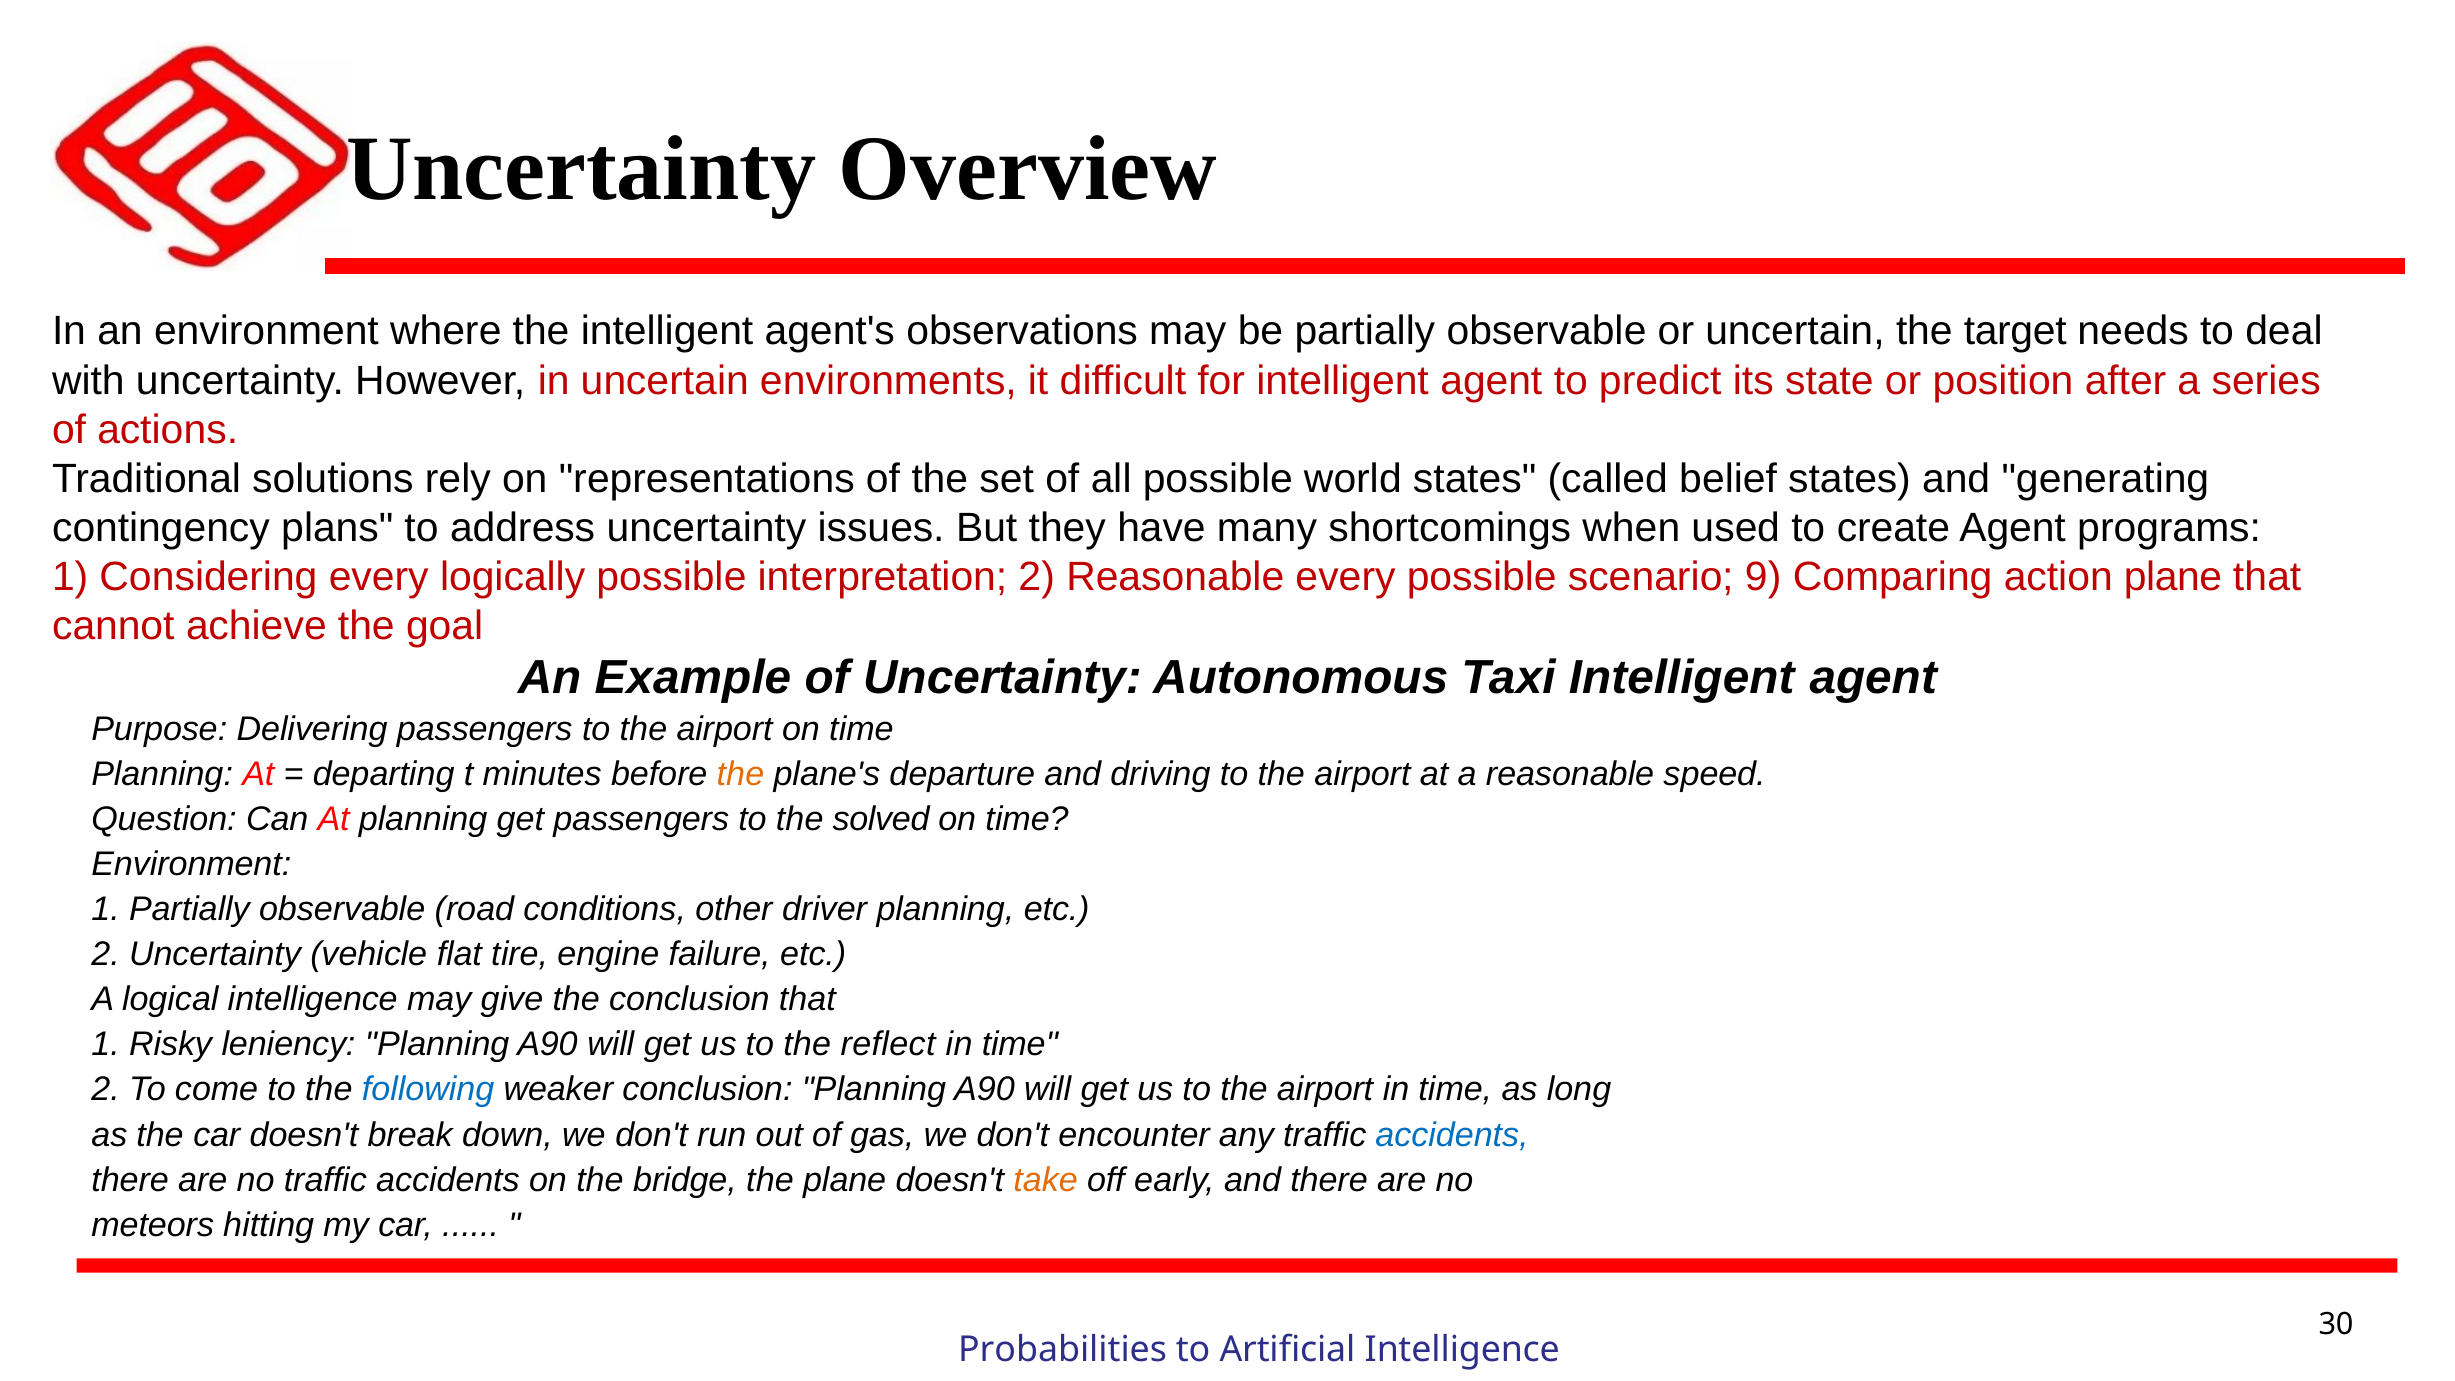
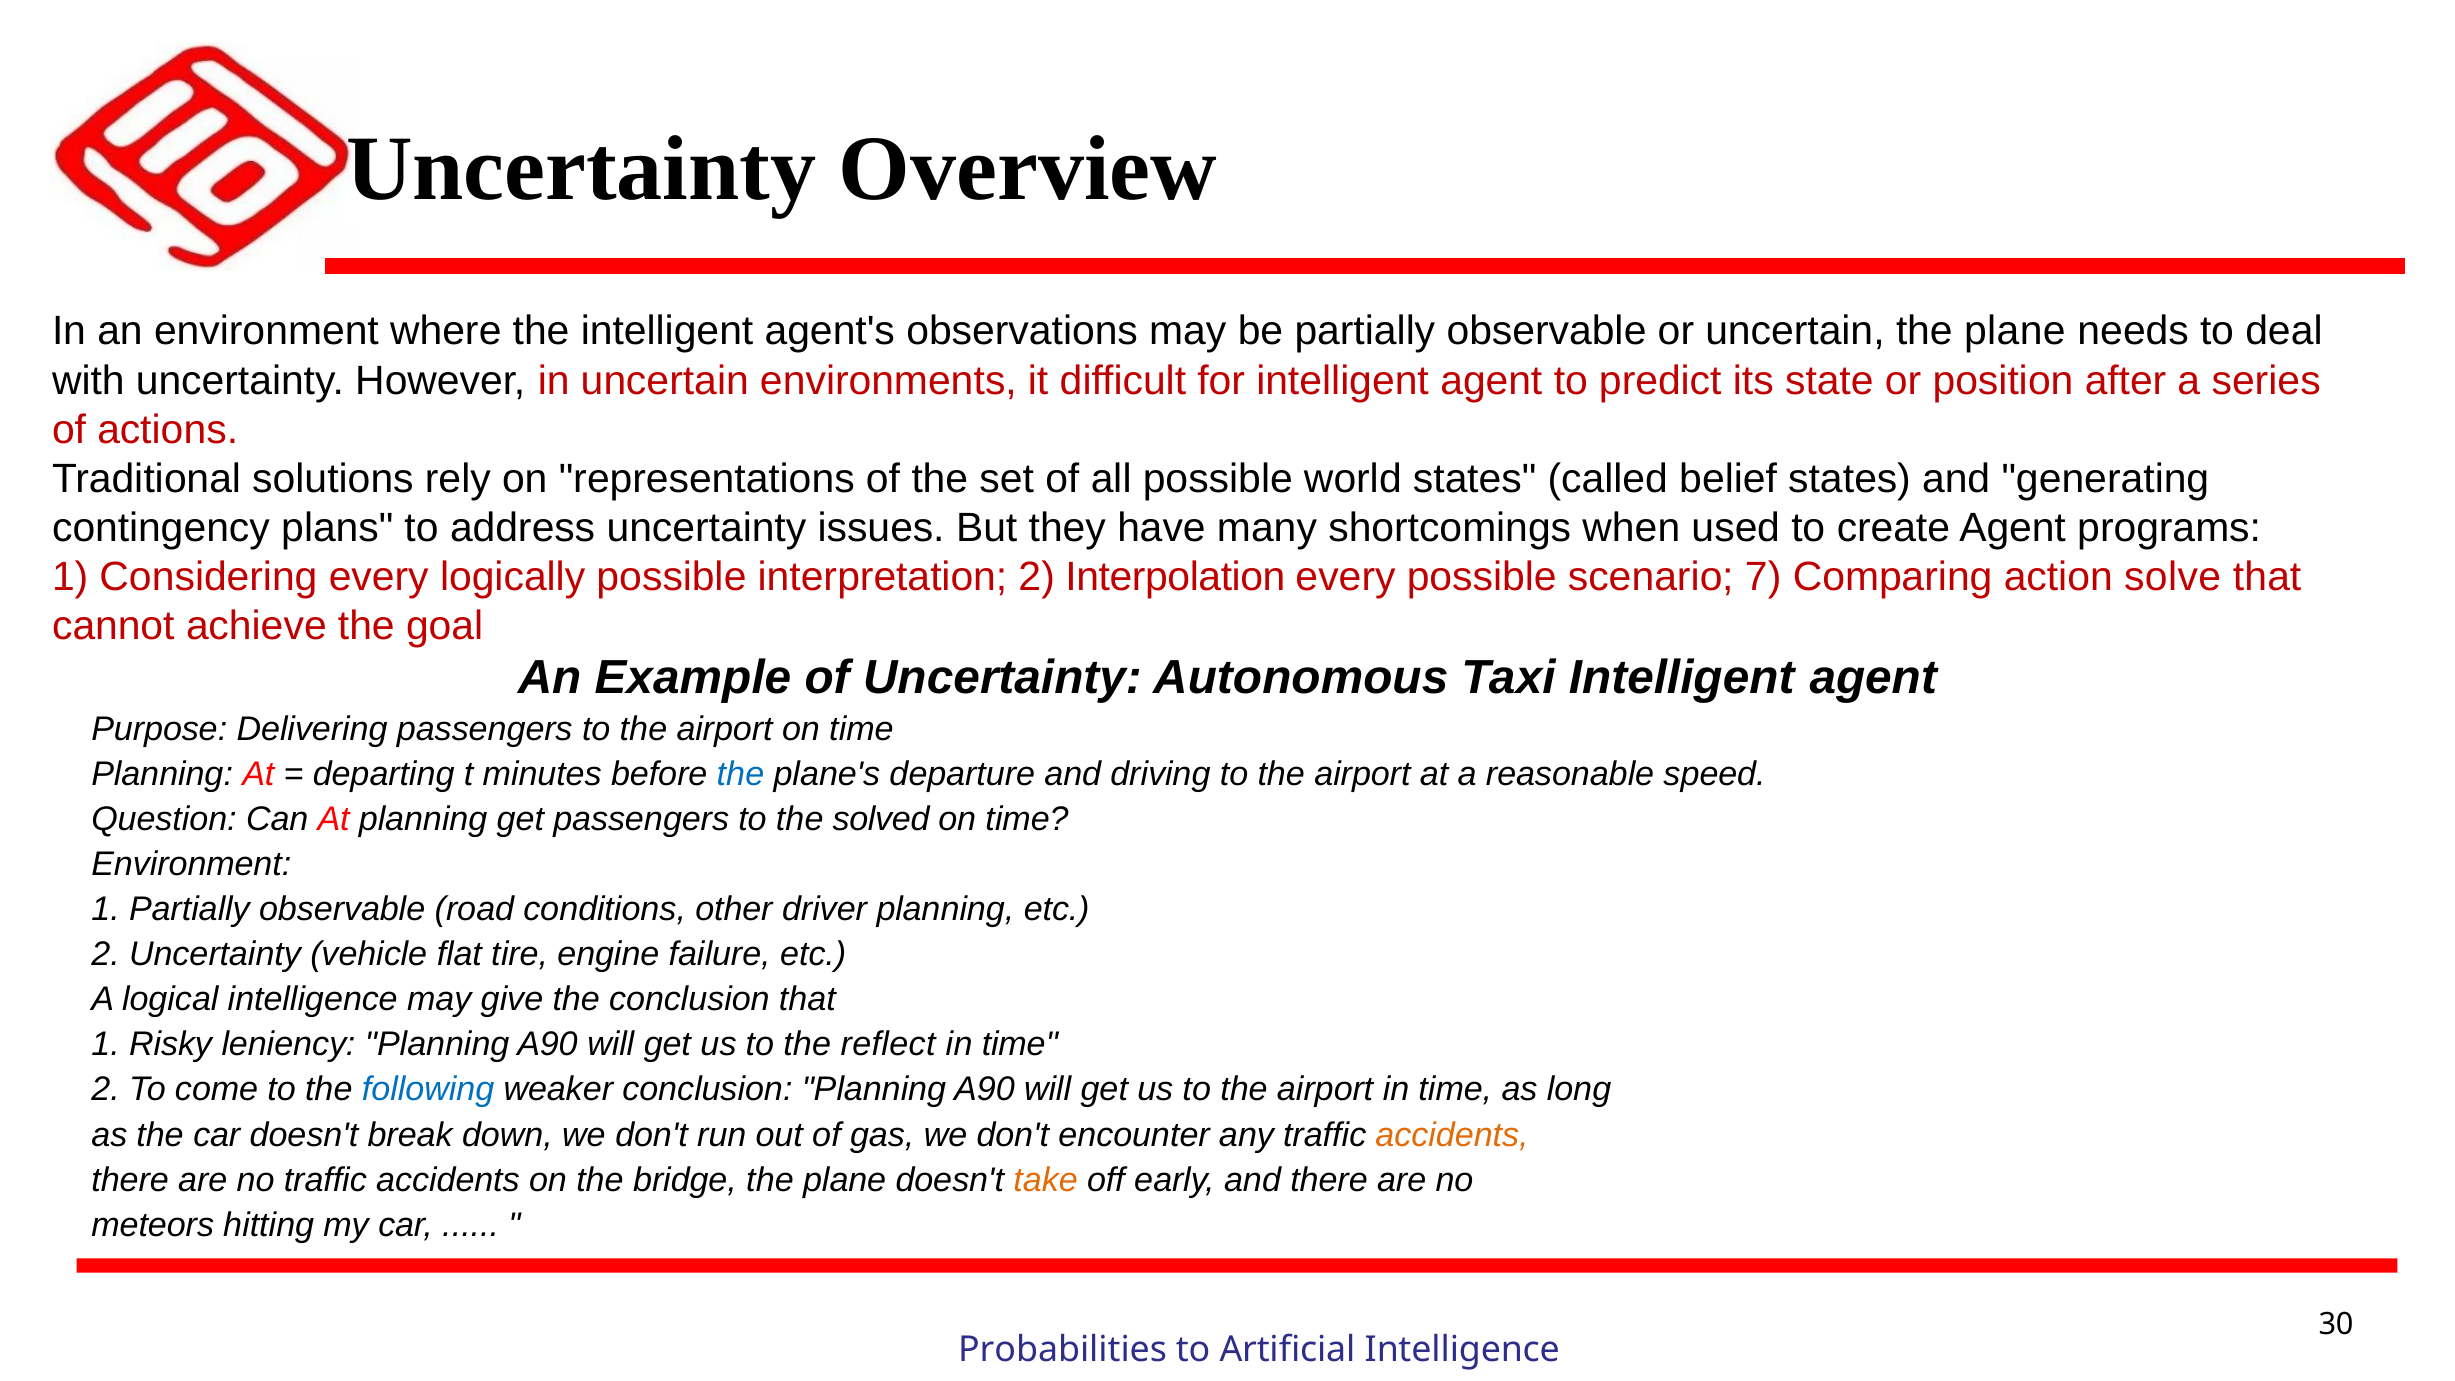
uncertain the target: target -> plane (2015, 331)
2 Reasonable: Reasonable -> Interpolation (1175, 577)
9: 9 -> 7 (1763, 577)
action plane: plane -> solve (2173, 577)
the colour: orange -> blue (740, 774)
accidents colour: blue -> orange (1452, 1135)
